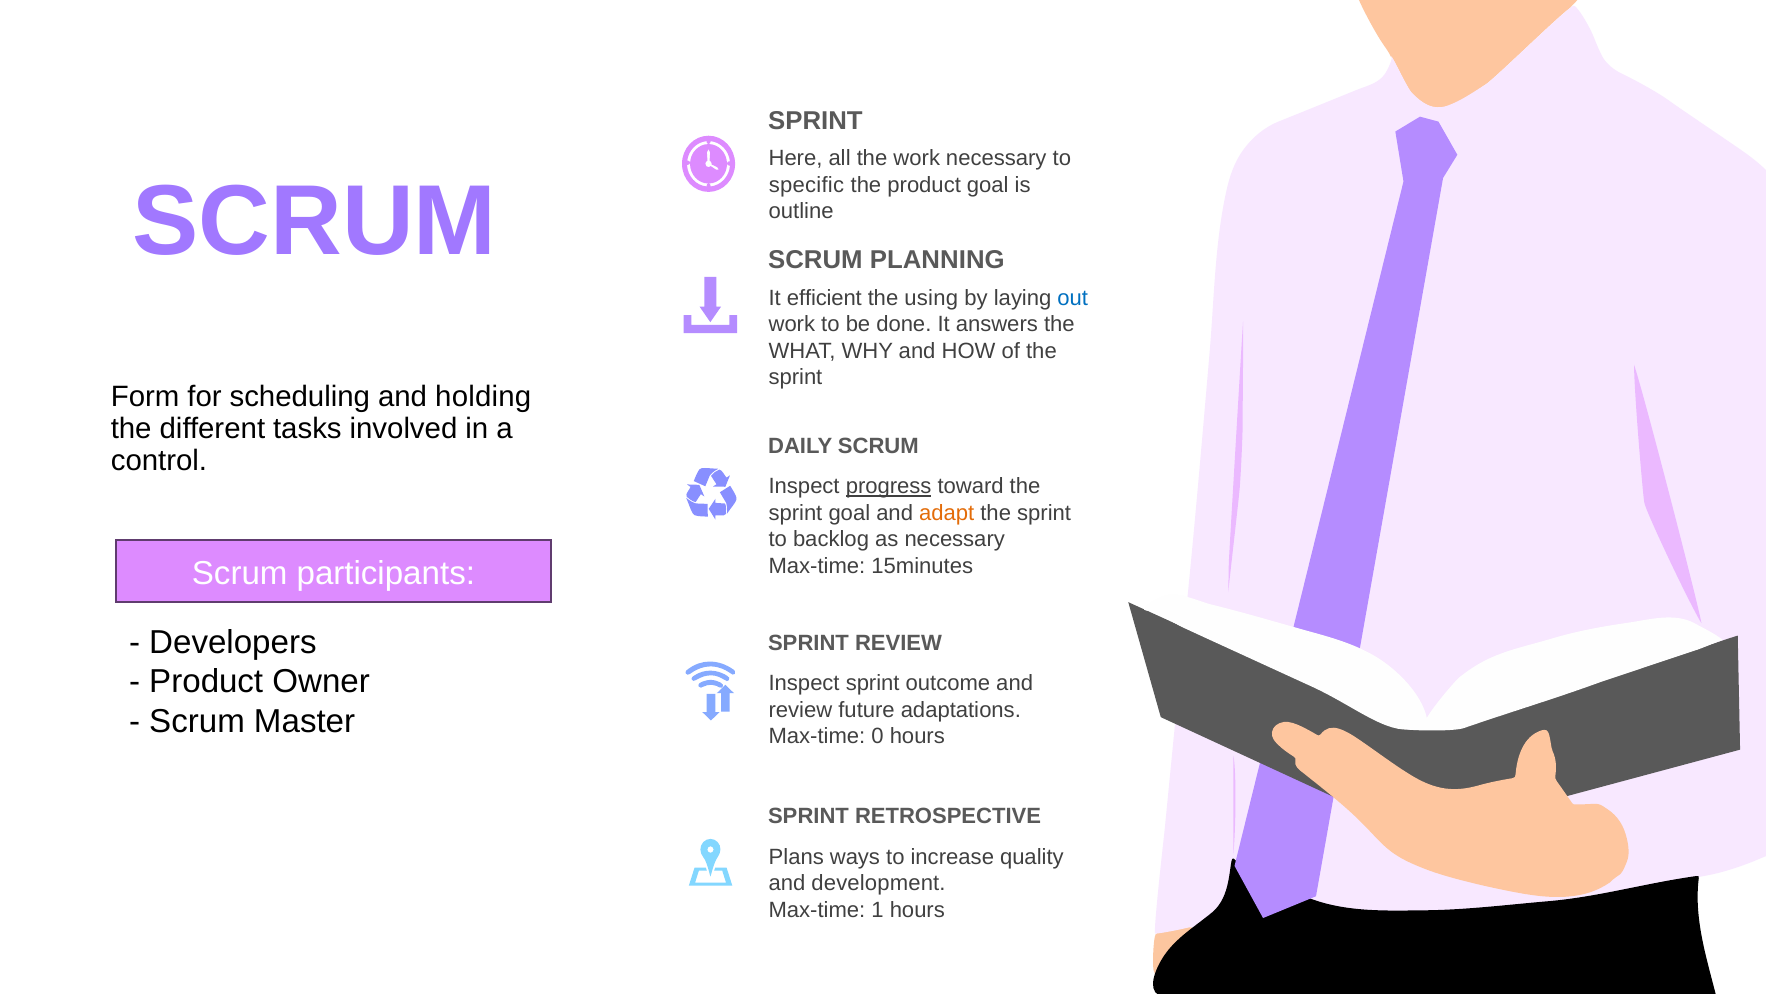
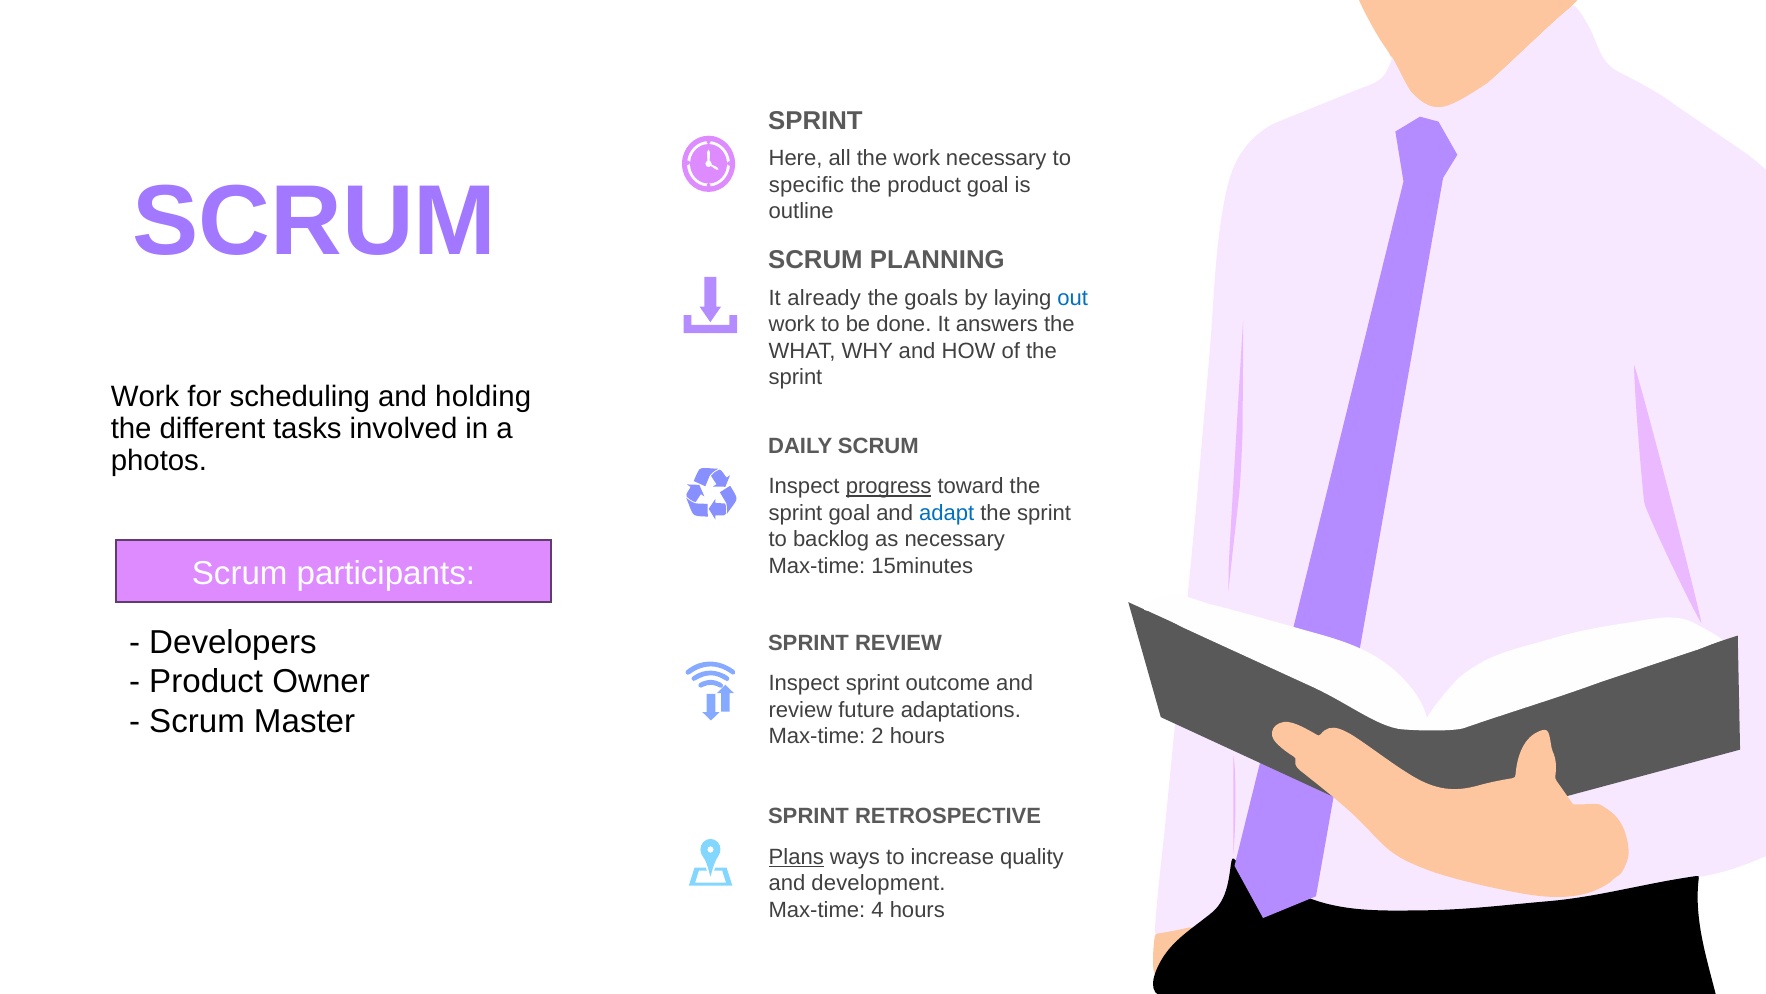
efficient: efficient -> already (824, 298)
using: using -> goals (931, 298)
Form: Form -> Work (145, 397)
control: control -> photos (159, 460)
adapt colour: orange -> blue (947, 513)
0: 0 -> 2 (877, 736)
Plans underline: none -> present (796, 856)
1: 1 -> 4 (877, 909)
